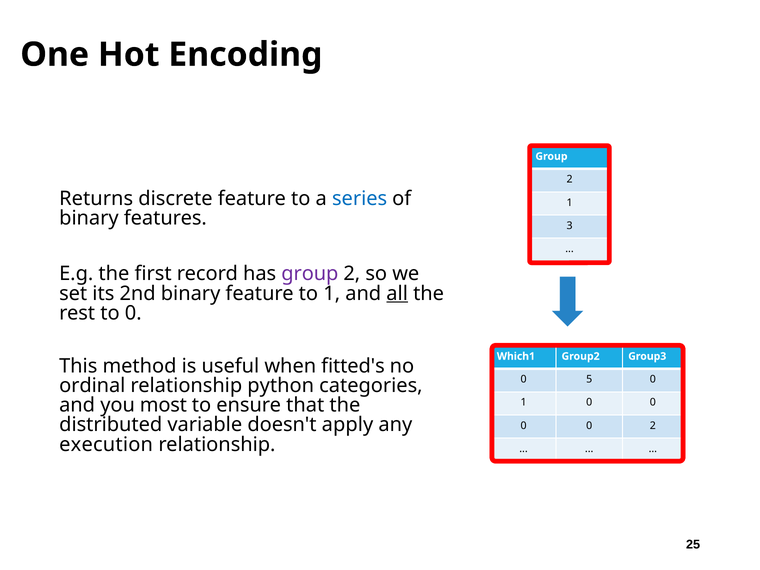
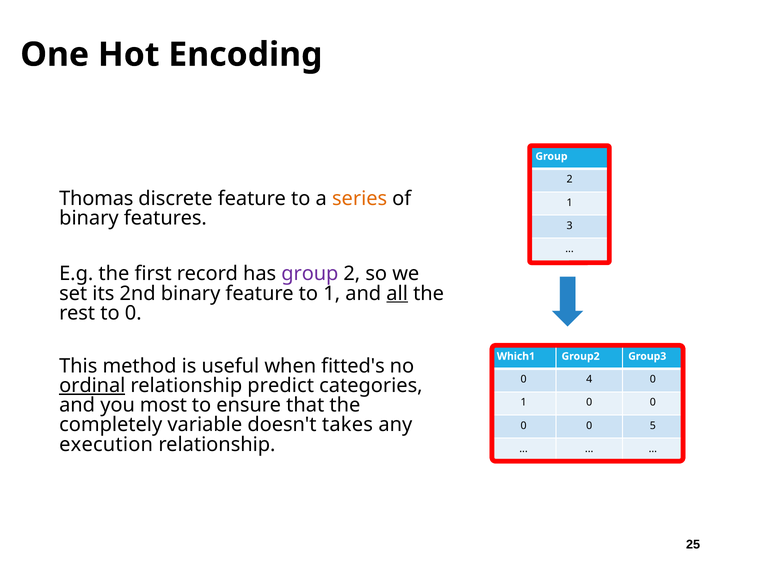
Returns: Returns -> Thomas (96, 199)
series colour: blue -> orange (360, 199)
5: 5 -> 4 (589, 379)
ordinal underline: none -> present (92, 386)
python: python -> predict (281, 386)
distributed: distributed -> completely (111, 425)
apply: apply -> takes (347, 425)
0 2: 2 -> 5 (653, 426)
